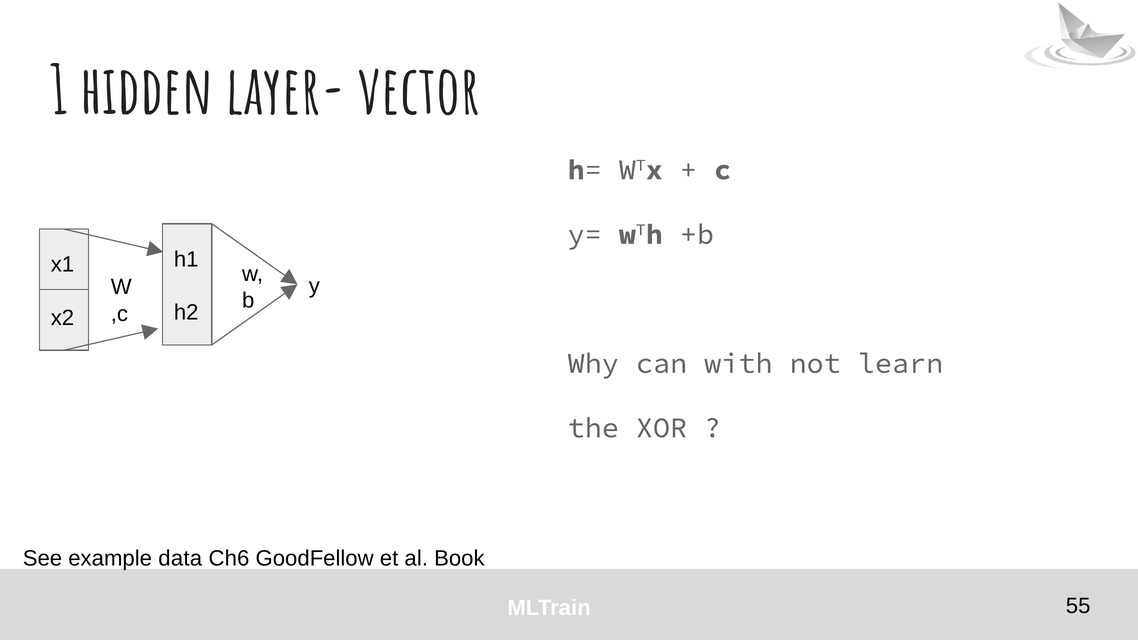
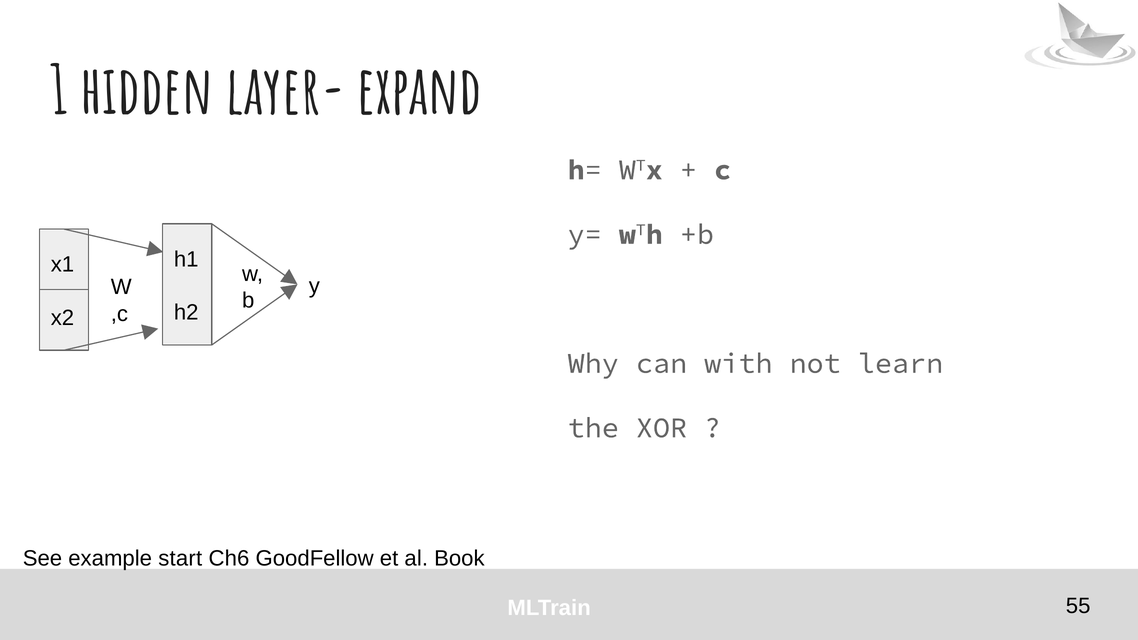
vector: vector -> expand (419, 92)
data: data -> start (180, 558)
